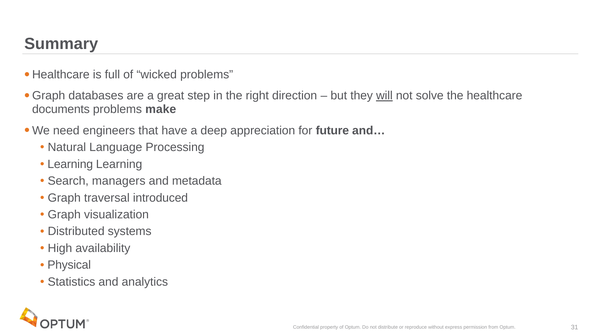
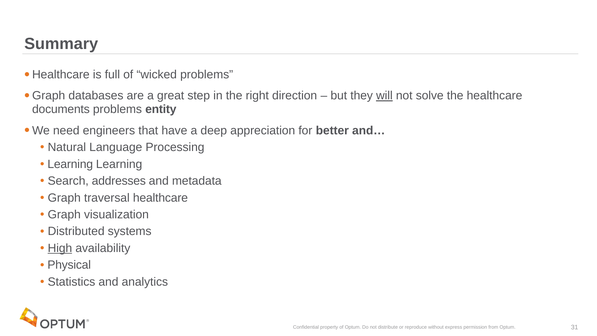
make: make -> entity (161, 109)
future: future -> better (332, 130)
managers: managers -> addresses (119, 181)
traversal introduced: introduced -> healthcare (160, 198)
High underline: none -> present (60, 248)
